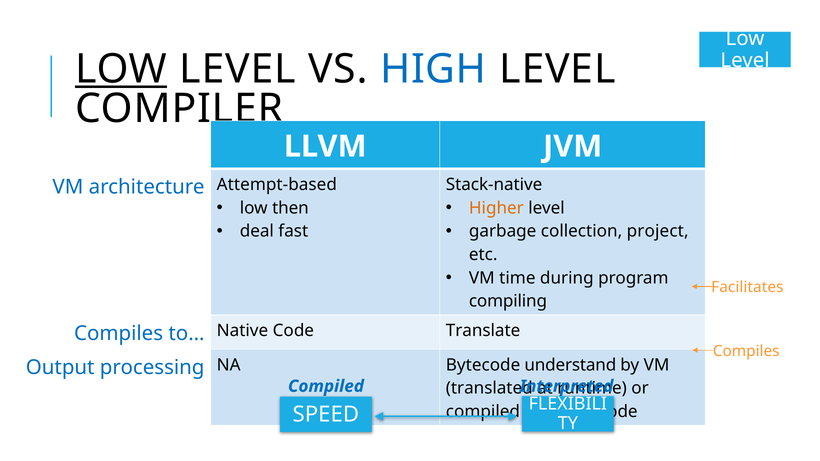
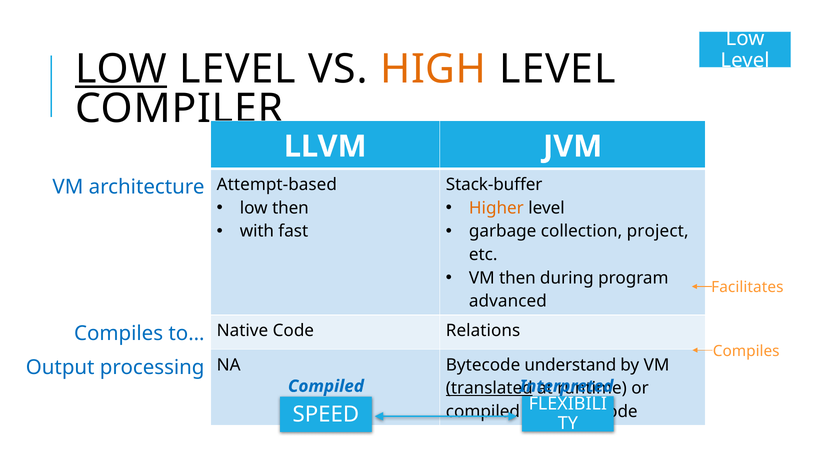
HIGH colour: blue -> orange (433, 69)
Stack-native: Stack-native -> Stack-buffer (494, 185)
deal: deal -> with (257, 231)
VM time: time -> then (517, 278)
compiling: compiling -> advanced (508, 301)
Translate: Translate -> Relations (483, 331)
translated underline: none -> present (489, 389)
